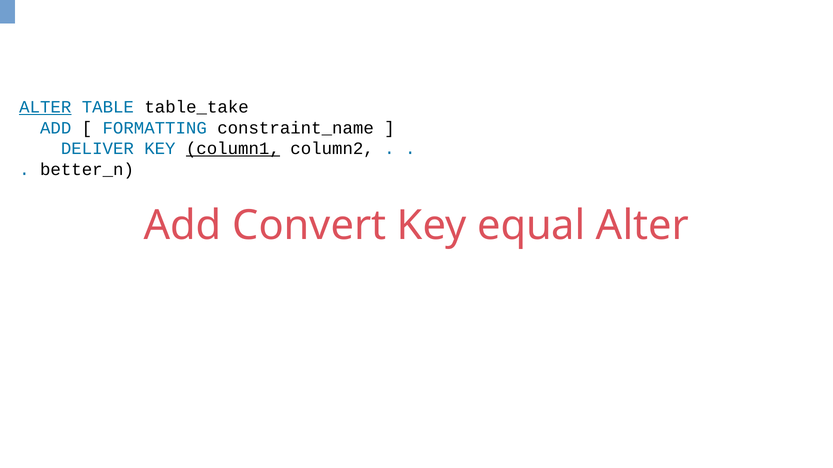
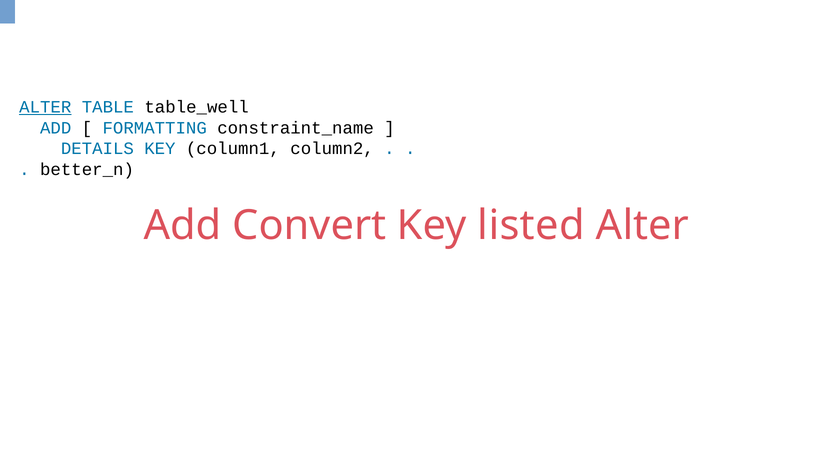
table_take: table_take -> table_well (197, 107)
DELIVER: DELIVER -> DETAILS (97, 149)
column1 underline: present -> none (233, 149)
equal: equal -> listed (531, 226)
